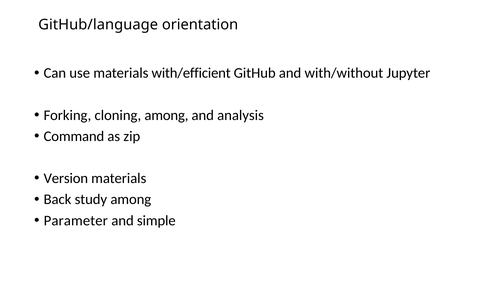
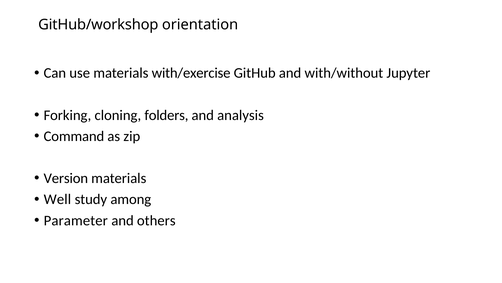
GitHub/language: GitHub/language -> GitHub/workshop (98, 25)
with/efficient: with/efficient -> with/exercise (191, 73)
cloning among: among -> folders (166, 115)
Back: Back -> Well (57, 199)
simple: simple -> others (156, 220)
